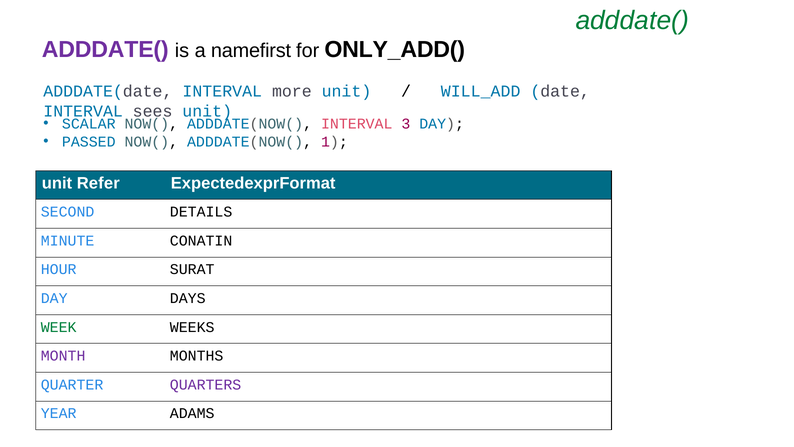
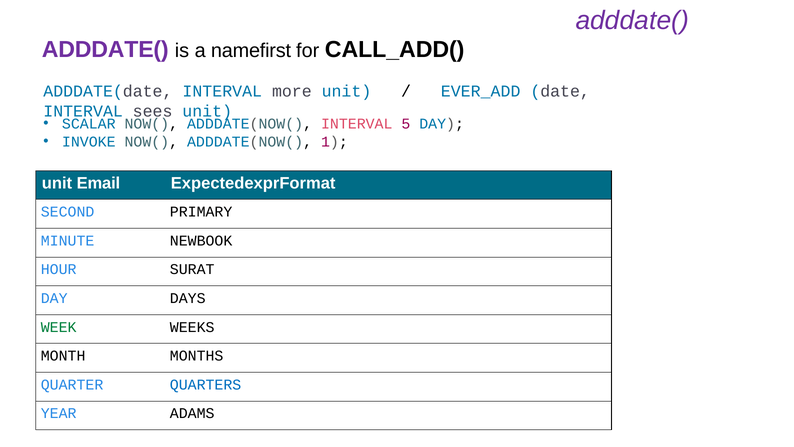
adddate( colour: green -> purple (632, 21)
ONLY_ADD(: ONLY_ADD( -> CALL_ADD( (395, 50)
WILL_ADD: WILL_ADD -> EVER_ADD (481, 91)
3: 3 -> 5 (406, 124)
PASSED: PASSED -> INVOKE (89, 141)
Refer: Refer -> Email (98, 183)
DETAILS: DETAILS -> PRIMARY (201, 212)
CONATIN: CONATIN -> NEWBOOK (201, 240)
MONTH colour: purple -> black (63, 356)
QUARTERS colour: purple -> blue (206, 384)
